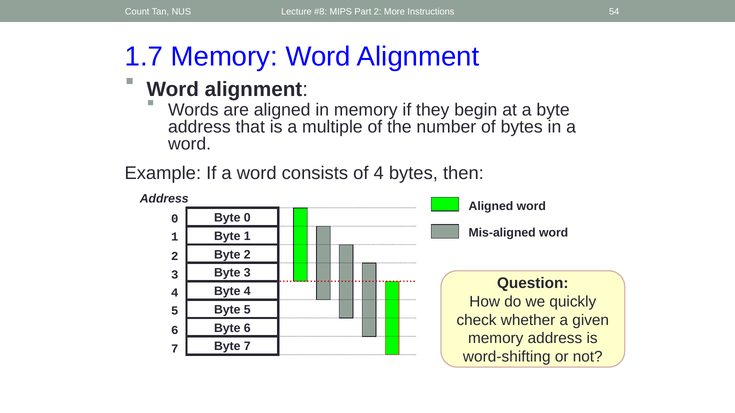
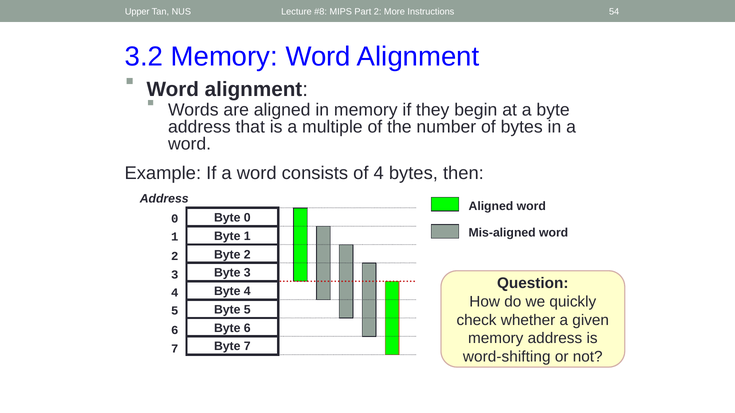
Count: Count -> Upper (137, 12)
1.7: 1.7 -> 3.2 (144, 57)
